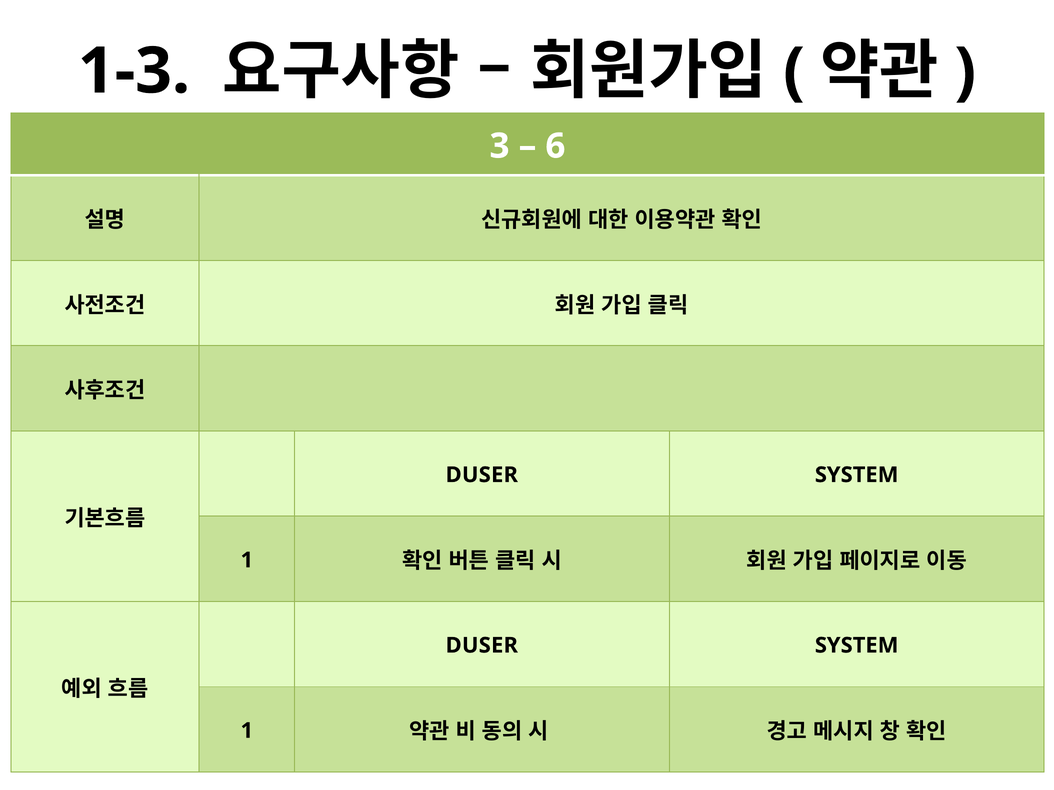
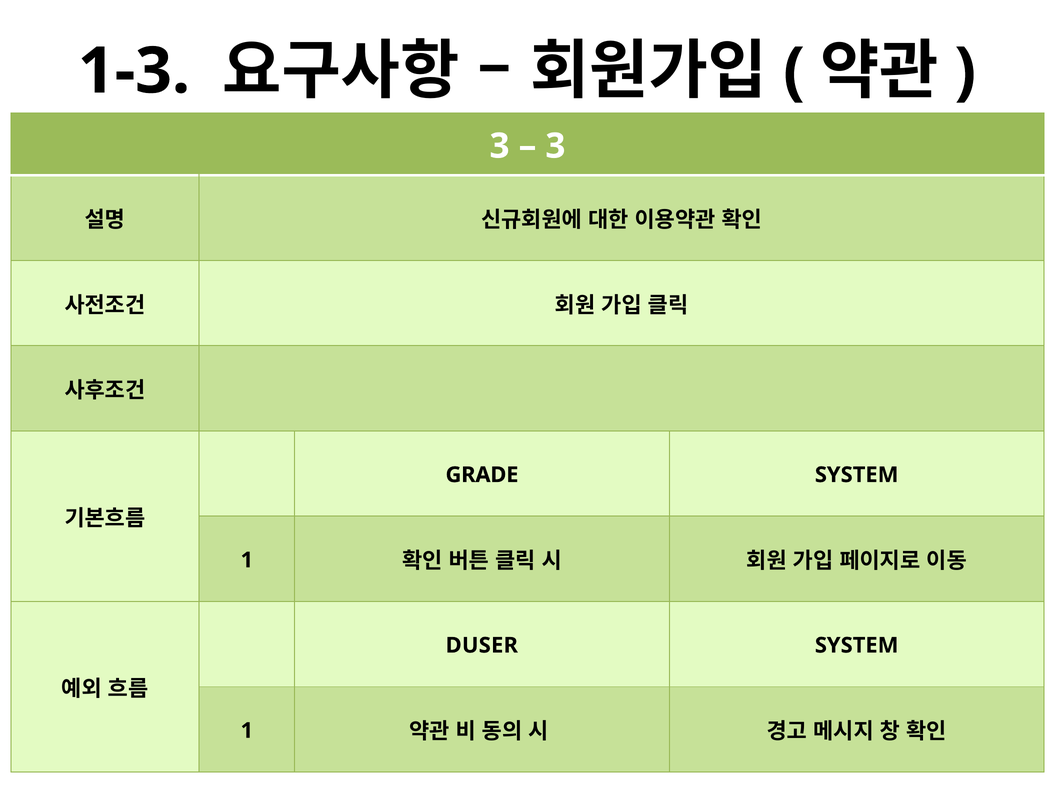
6: 6 -> 3 (555, 146)
DUSER: DUSER -> GRADE (482, 475)
